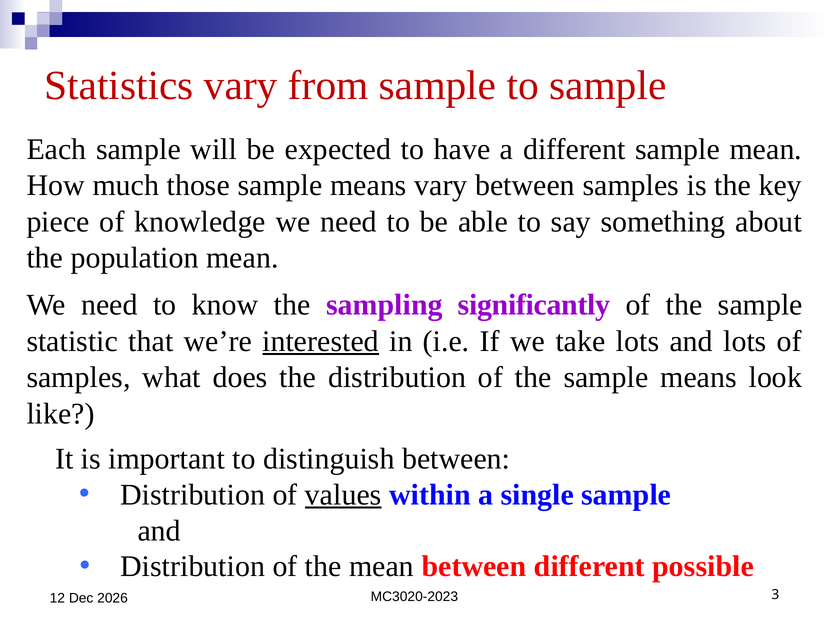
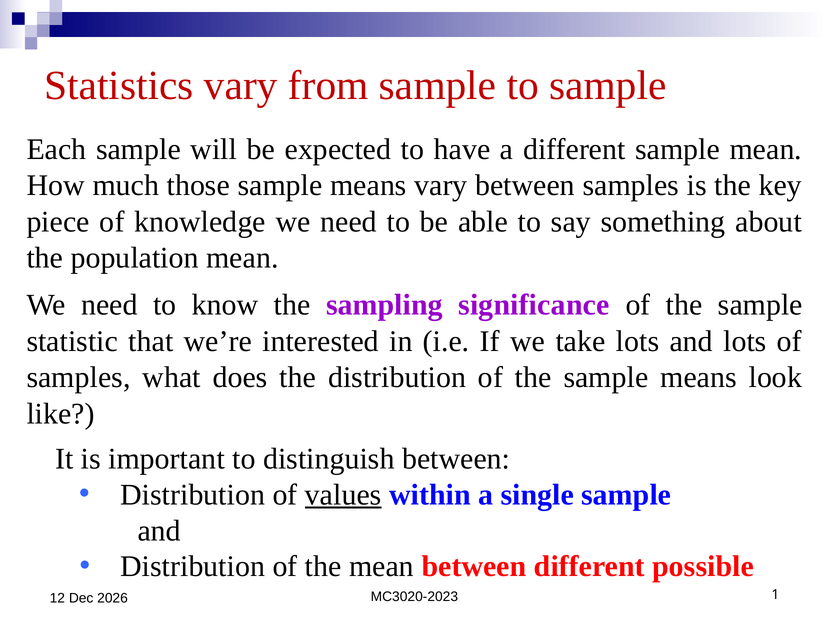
significantly: significantly -> significance (534, 305)
interested underline: present -> none (321, 341)
3: 3 -> 1 (775, 594)
